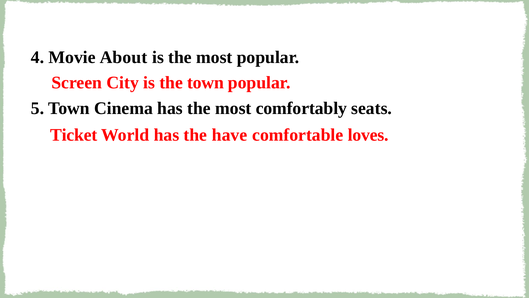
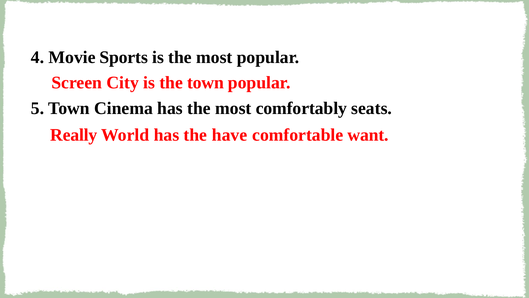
About: About -> Sports (124, 57)
Ticket: Ticket -> Really (74, 135)
loves: loves -> want (368, 135)
